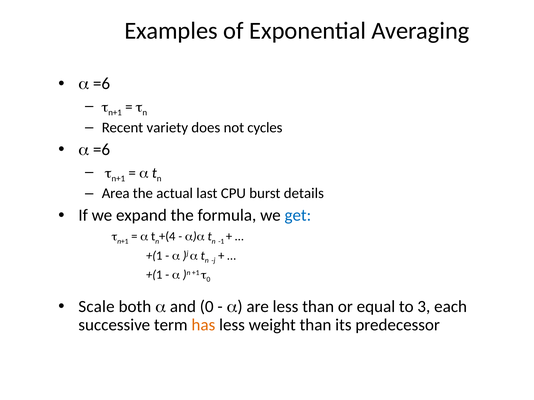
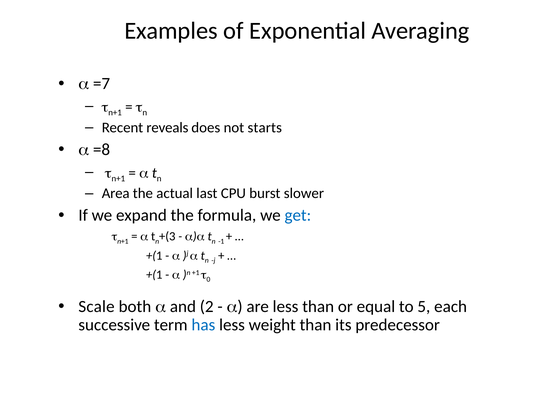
=6: =6 -> =7 (102, 84)
variety: variety -> reveals (167, 128)
cycles: cycles -> starts (265, 128)
=6: =6 -> =8 (102, 150)
details: details -> slower (304, 194)
+(4: +(4 -> +(3 (167, 237)
and 0: 0 -> 2 (207, 307)
3: 3 -> 5 (424, 307)
has colour: orange -> blue (203, 325)
